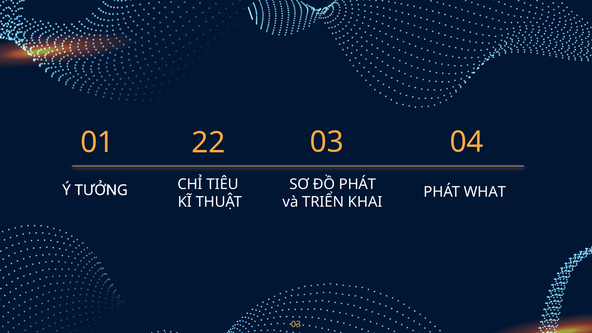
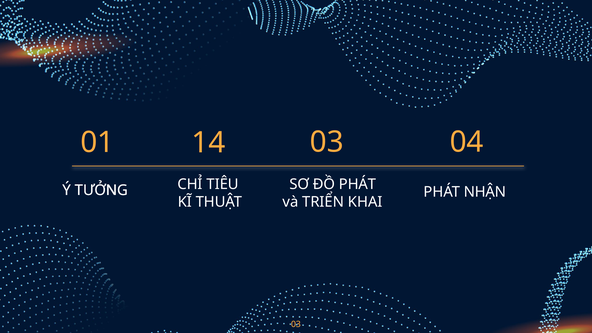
22: 22 -> 14 (208, 143)
WHAT: WHAT -> NHẬN (485, 192)
